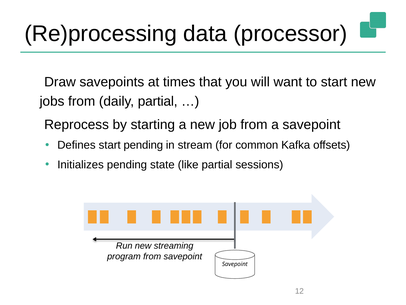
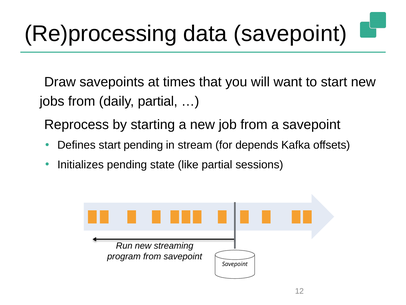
data processor: processor -> savepoint (290, 34)
common: common -> depends (257, 145)
